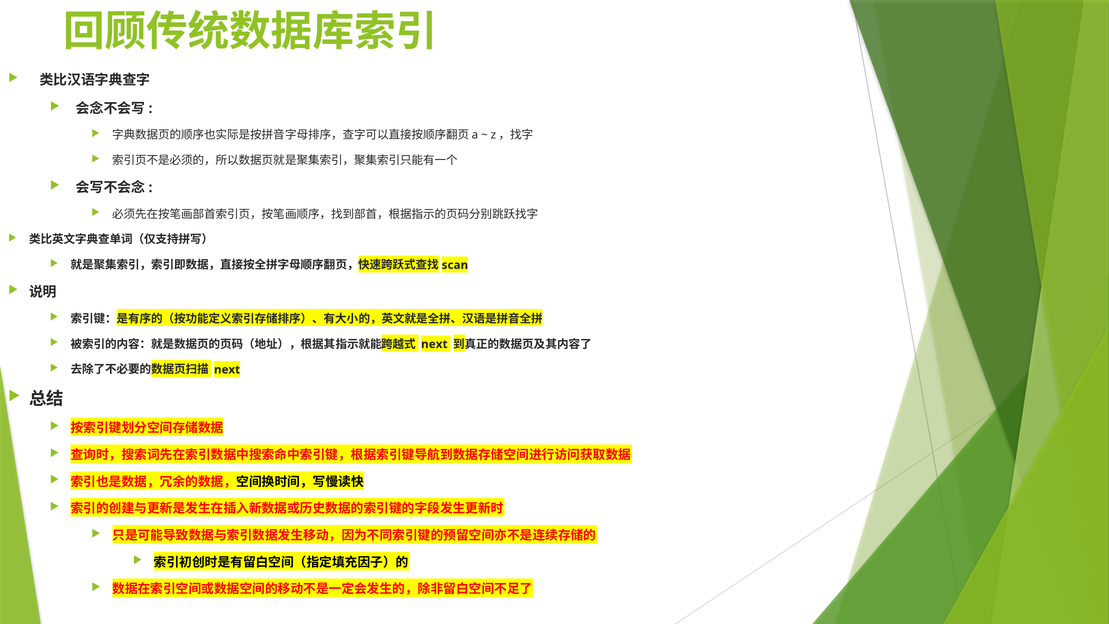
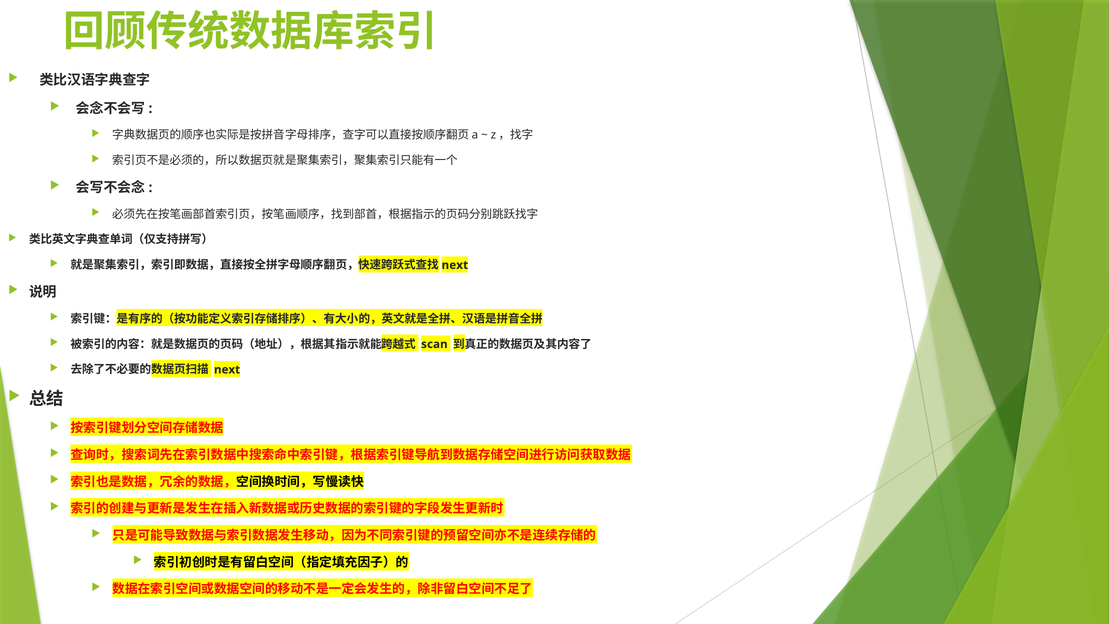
scan: scan -> next (455, 265)
next: next -> scan (434, 344)
